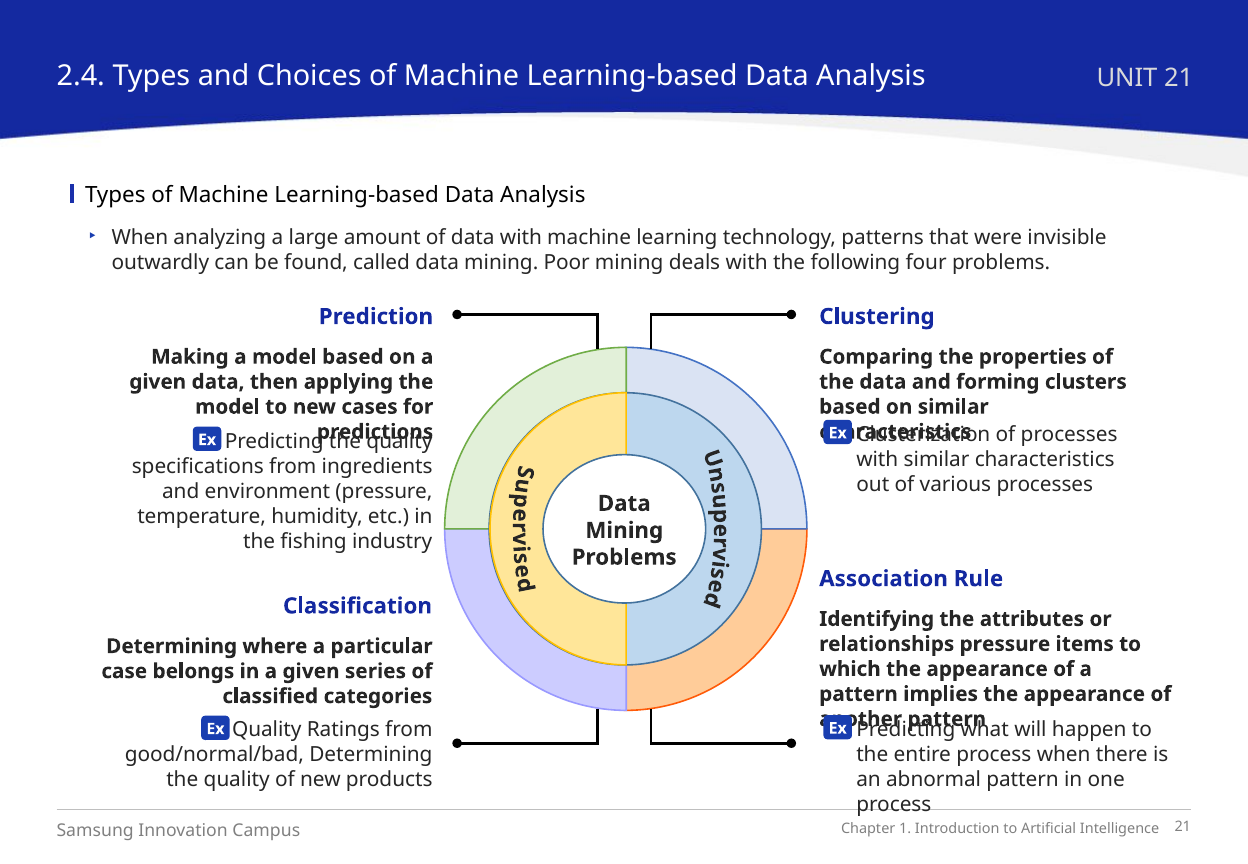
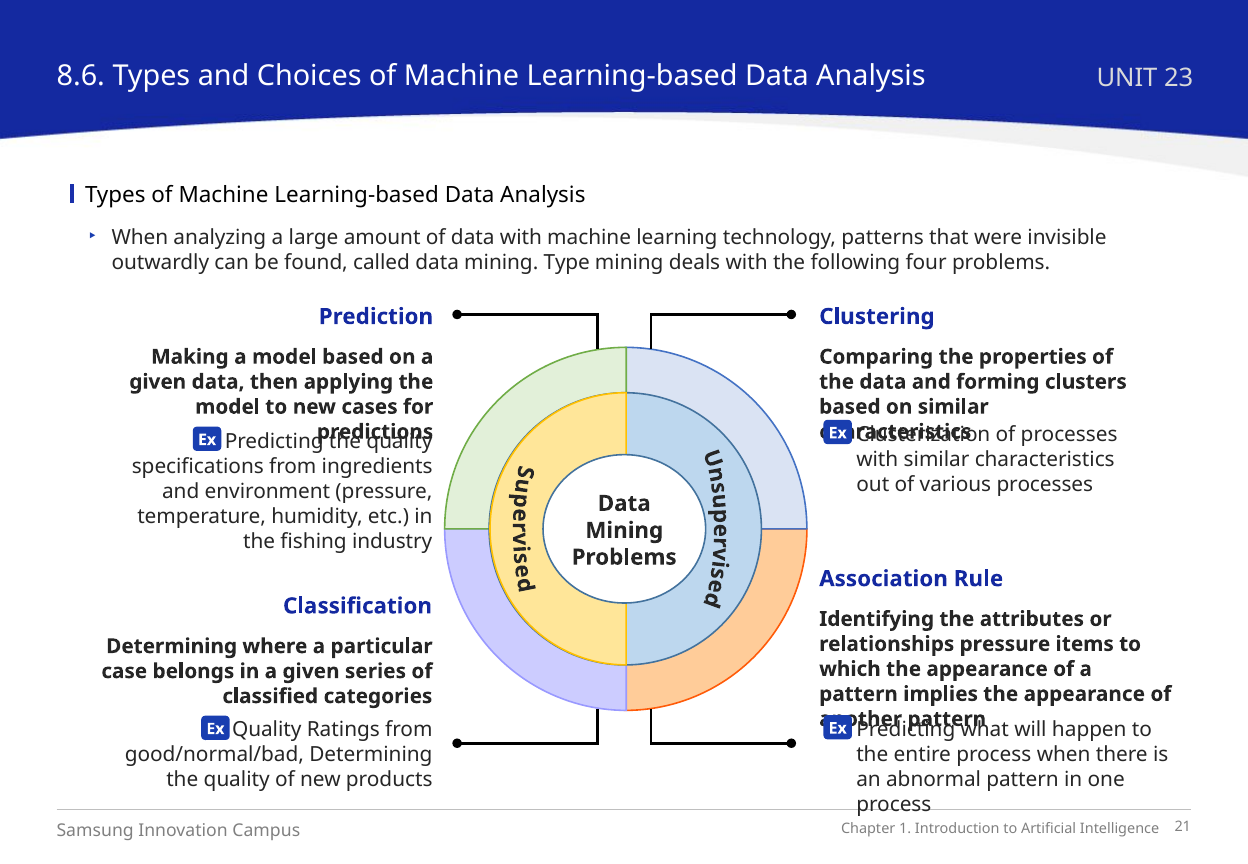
2.4: 2.4 -> 8.6 (81, 76)
UNIT 21: 21 -> 23 (1179, 78)
Poor: Poor -> Type (567, 262)
